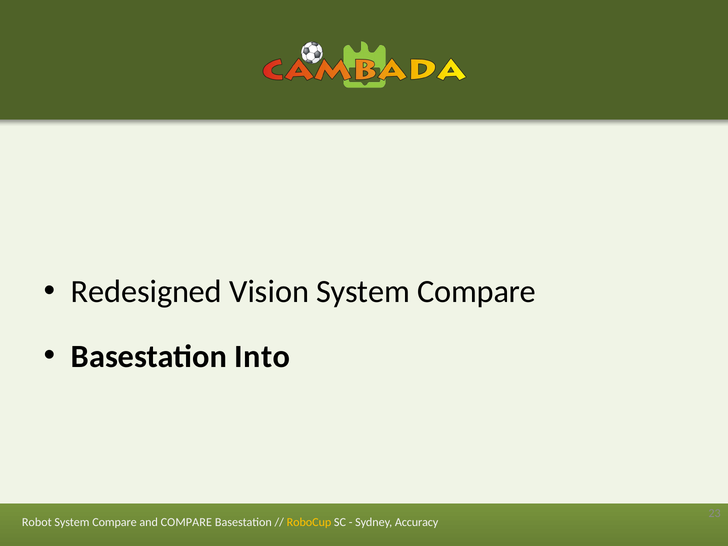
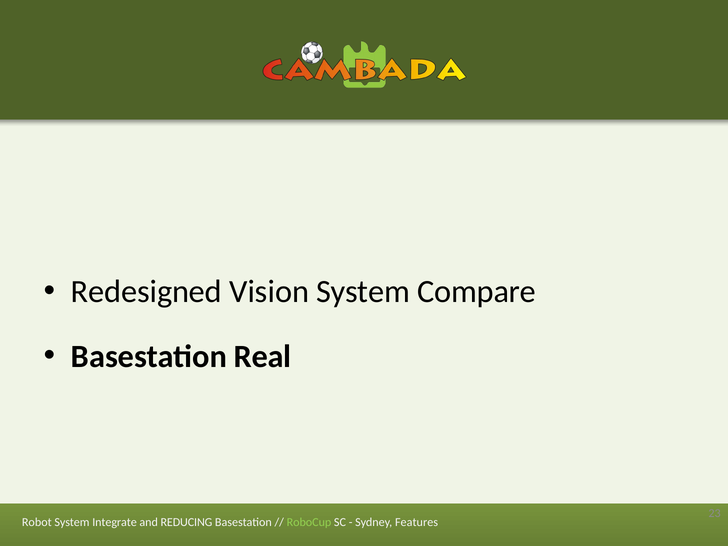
Into: Into -> Real (263, 357)
Compare: Compare -> Integrate (115, 522)
and COMPARE: COMPARE -> REDUCING (186, 522)
RoboCup colour: yellow -> light green (309, 522)
Accuracy: Accuracy -> Features (417, 522)
